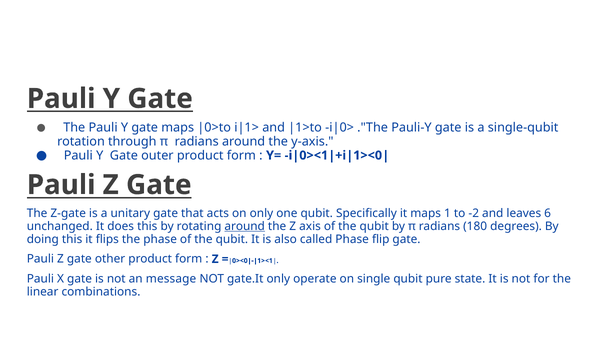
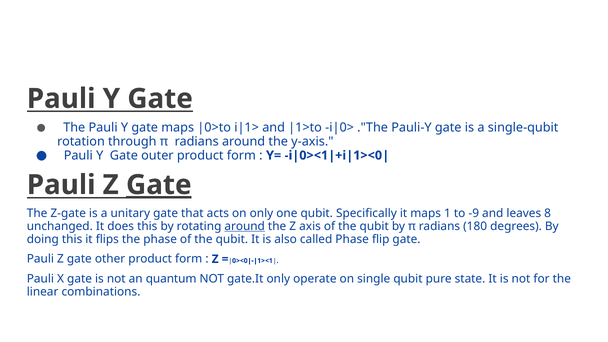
Gate underline: none -> present (159, 185)
-2: -2 -> -9 (474, 213)
6: 6 -> 8 (548, 213)
message: message -> quantum (171, 279)
